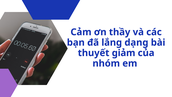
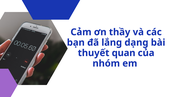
giảm: giảm -> quan (124, 53)
